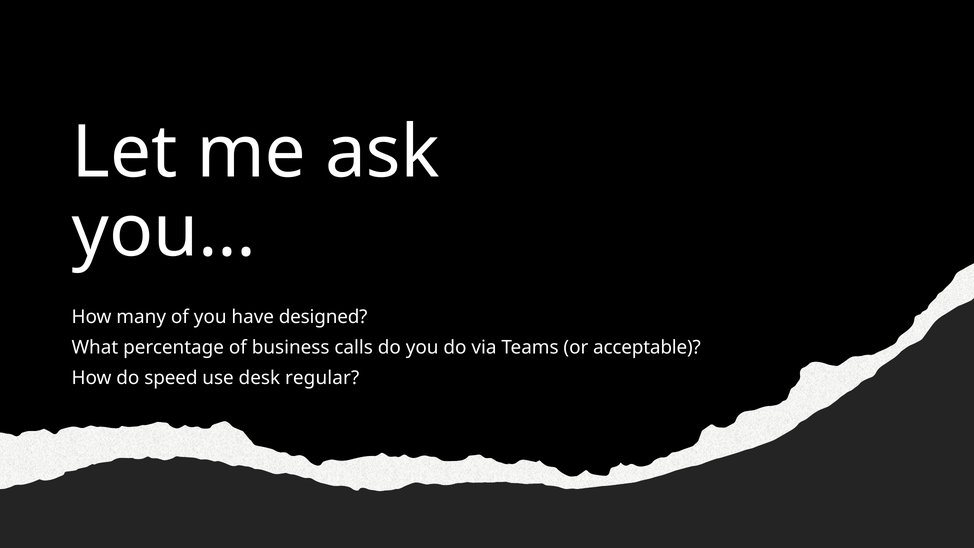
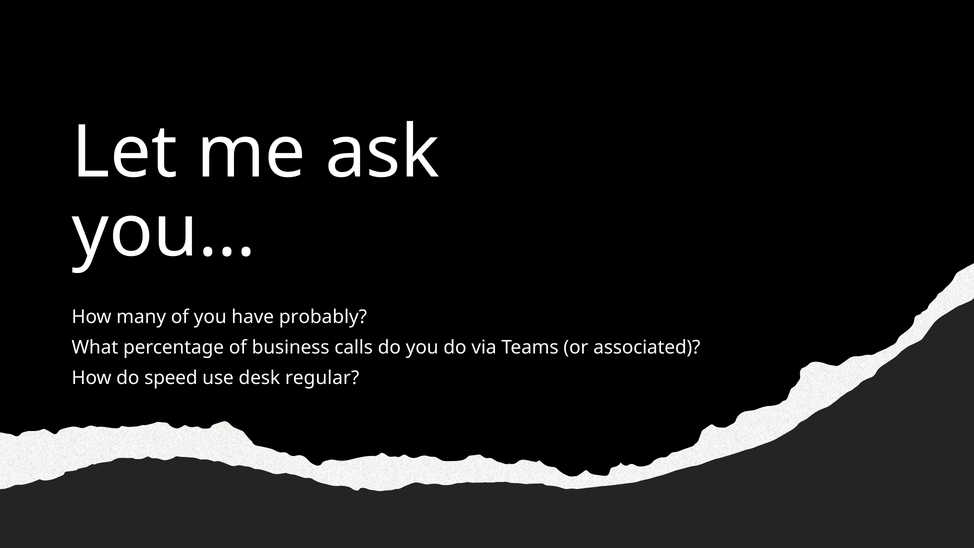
designed: designed -> probably (323, 317)
acceptable: acceptable -> associated (647, 348)
